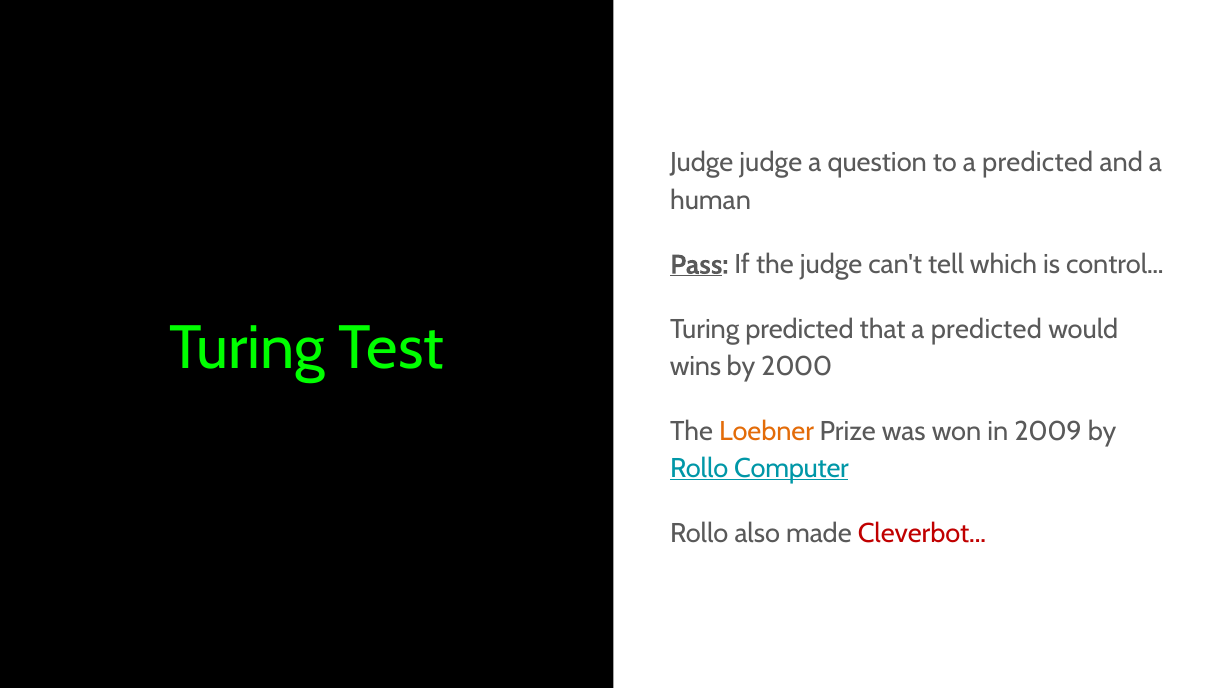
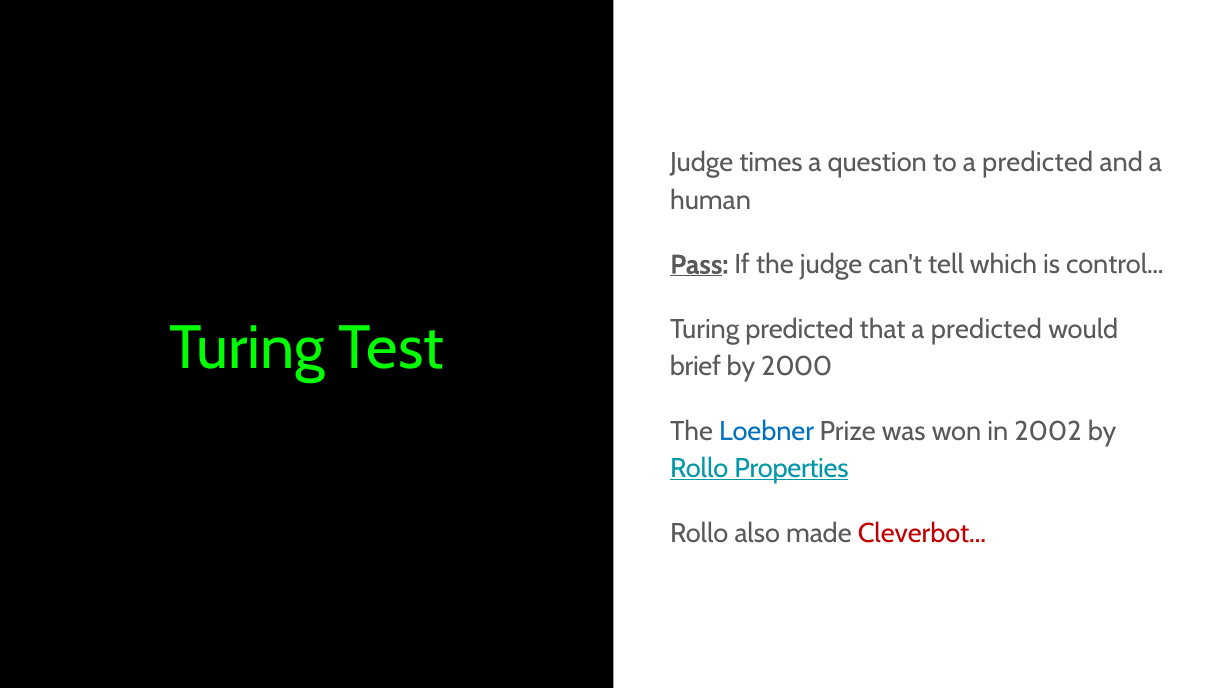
Judge judge: judge -> times (771, 163)
wins: wins -> brief (696, 367)
Loebner colour: orange -> blue (766, 432)
2009: 2009 -> 2002 (1048, 432)
Computer: Computer -> Properties (791, 469)
